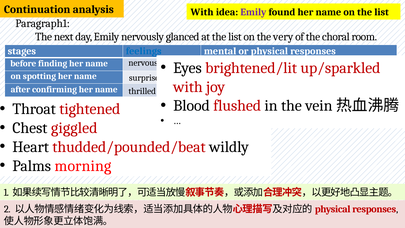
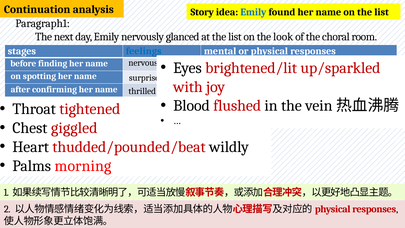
With: With -> Story (202, 12)
Emily colour: purple -> blue (253, 12)
very: very -> look (283, 37)
